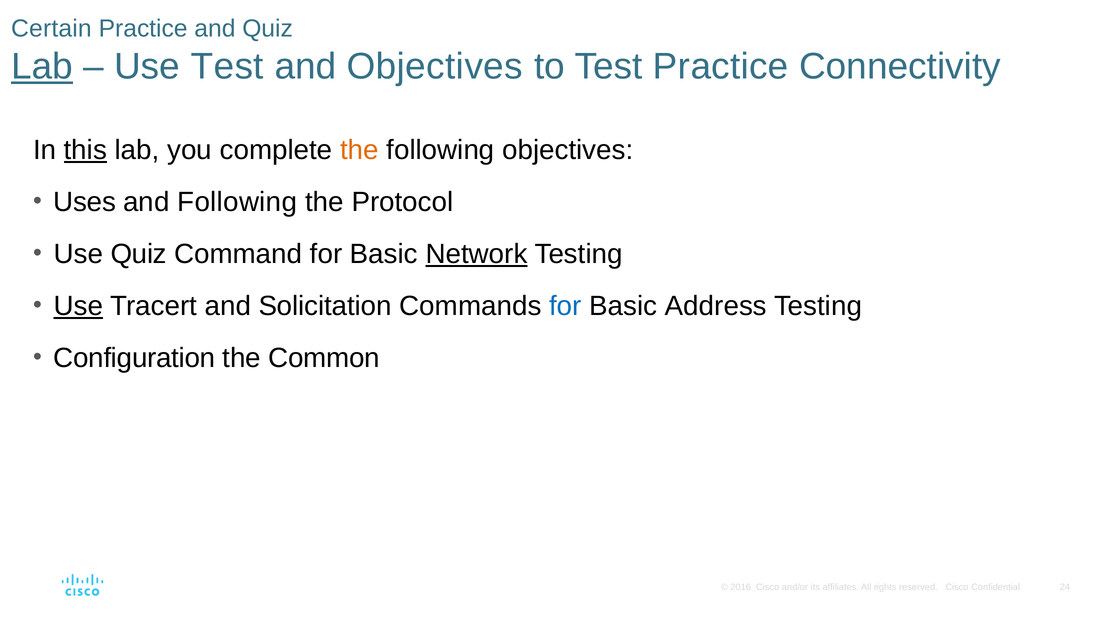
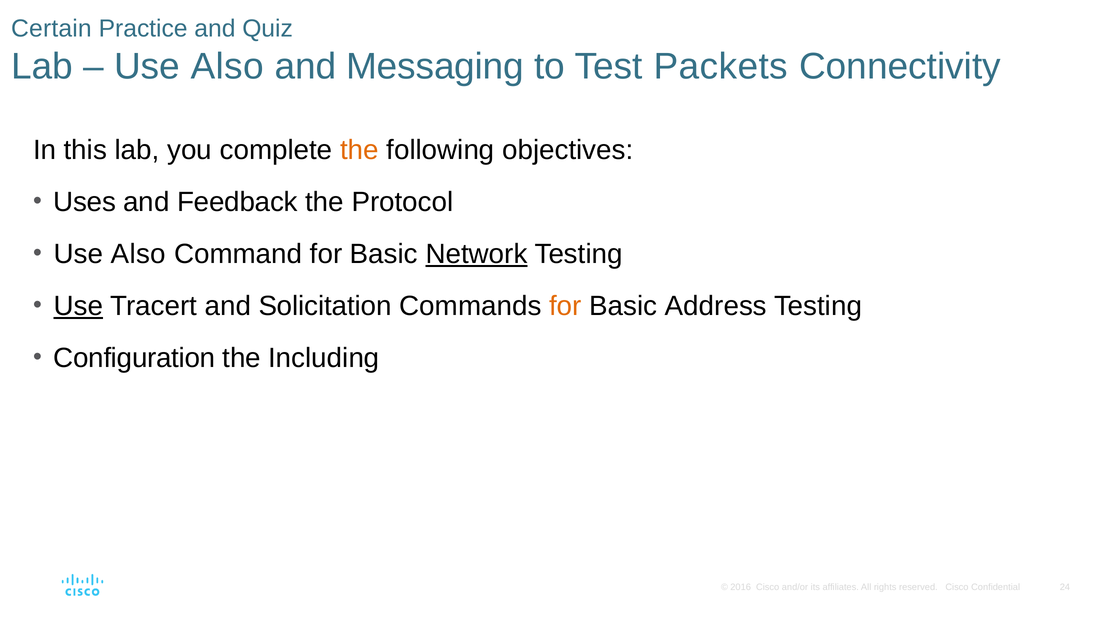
Lab underline: present -> none (42, 67)
Test: Test -> Also (227, 67)
and Objectives: Objectives -> Messaging (435, 67)
Test Practice: Practice -> Packets (721, 67)
this underline: present -> none (85, 150)
and Following: Following -> Feedback (237, 202)
Quiz: Quiz -> Also (138, 254)
for colour: blue -> orange (565, 306)
Common: Common -> Including (324, 358)
